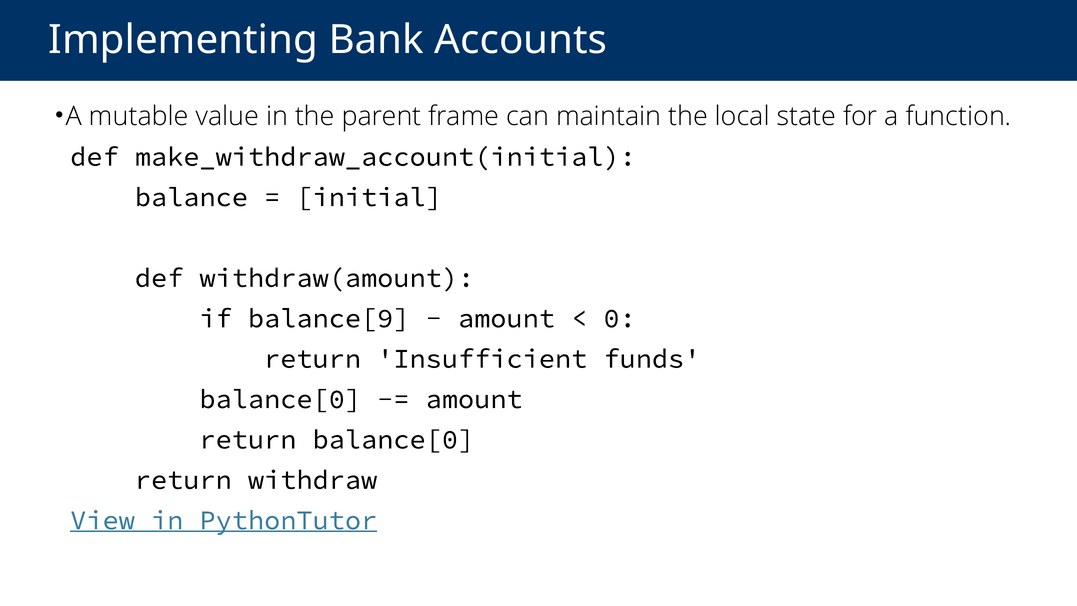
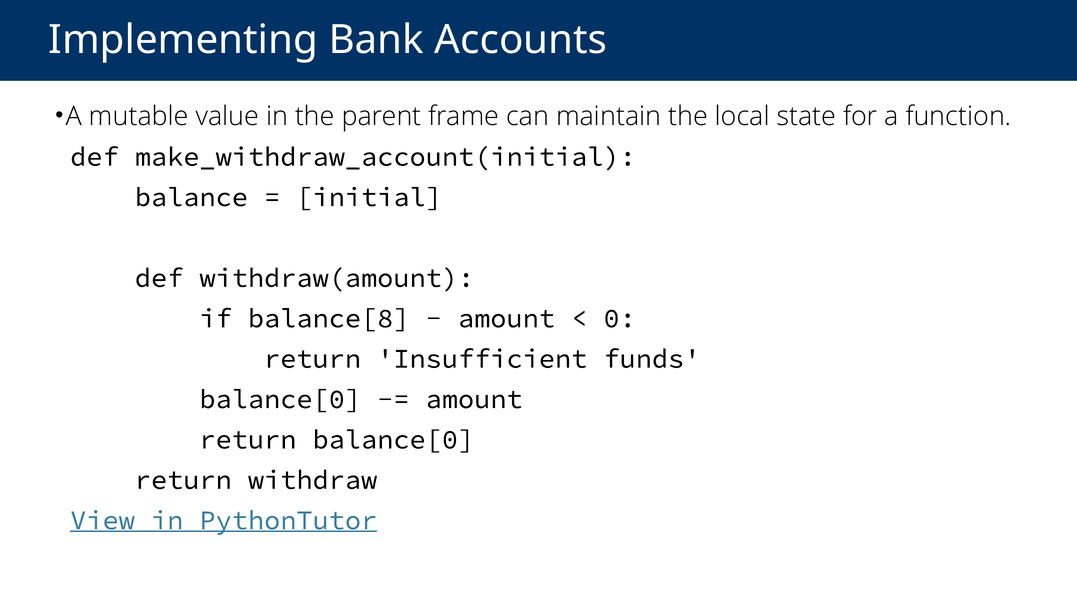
balance[9: balance[9 -> balance[8 (329, 318)
